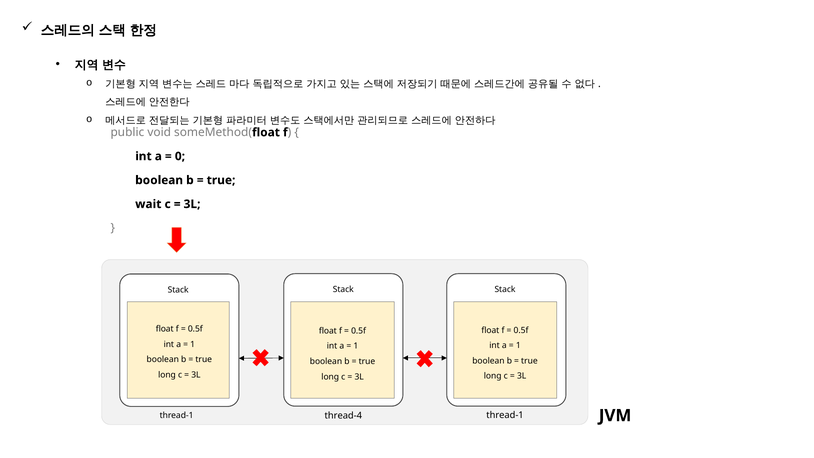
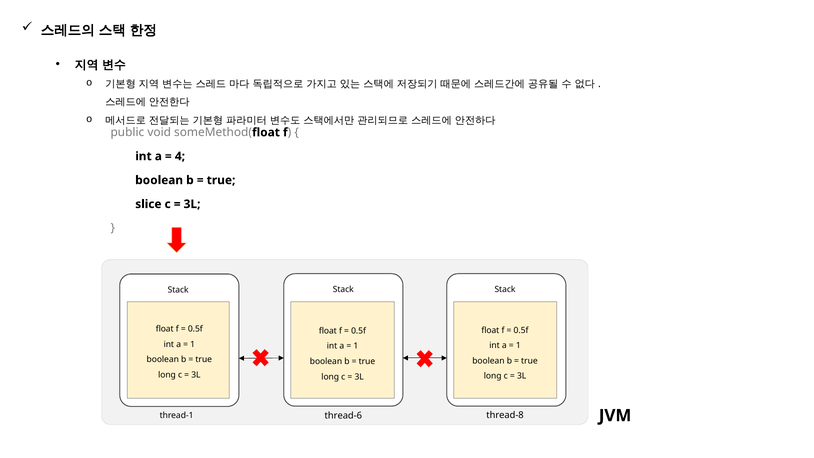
0: 0 -> 4 (180, 156)
wait: wait -> slice (148, 204)
thread-1: thread-1 -> thread-8 (505, 415)
thread-4: thread-4 -> thread-6 (343, 416)
